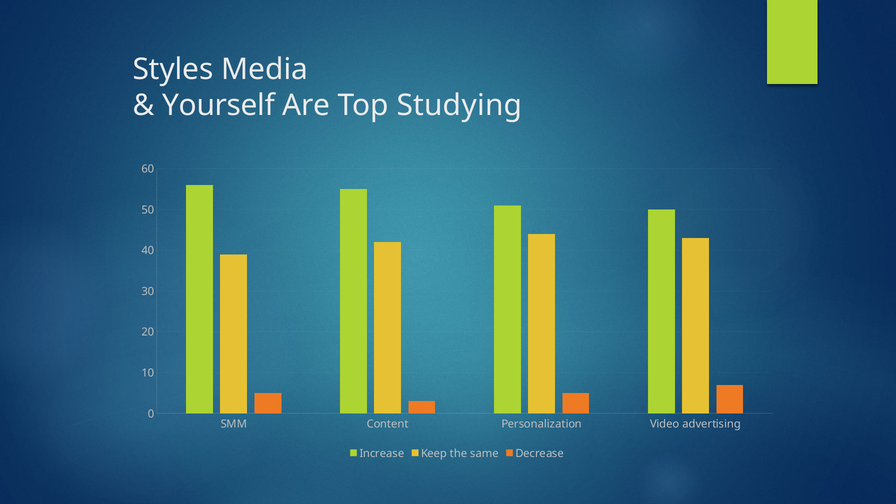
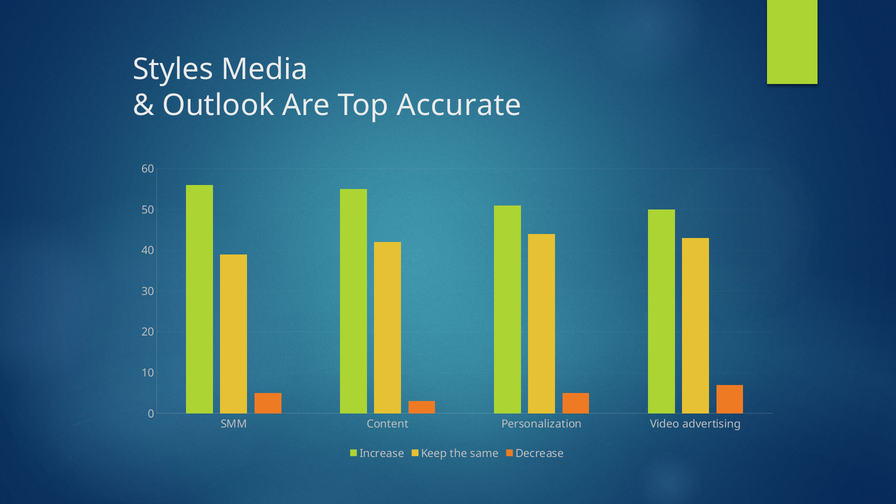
Yourself: Yourself -> Outlook (218, 105)
Studying: Studying -> Accurate (459, 105)
